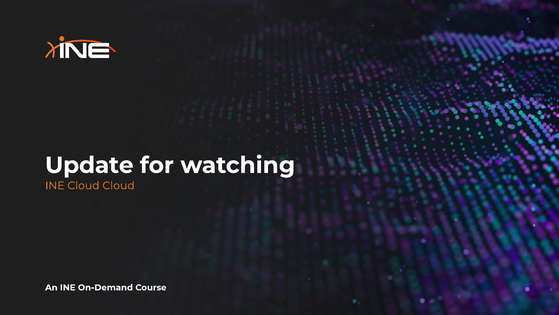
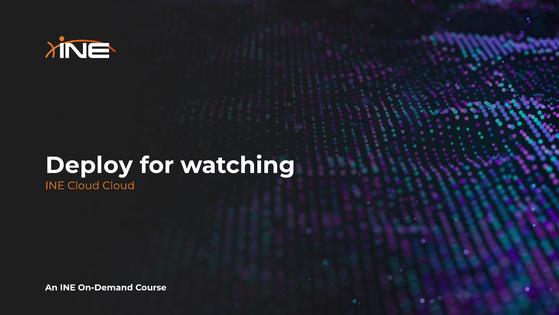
Update: Update -> Deploy (89, 165)
